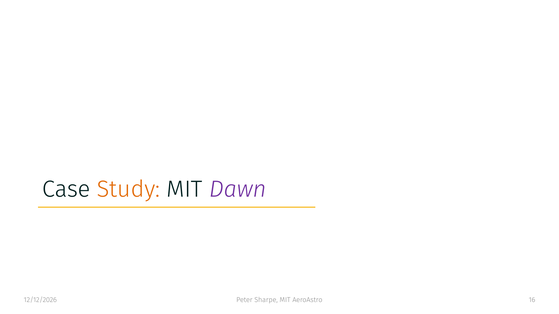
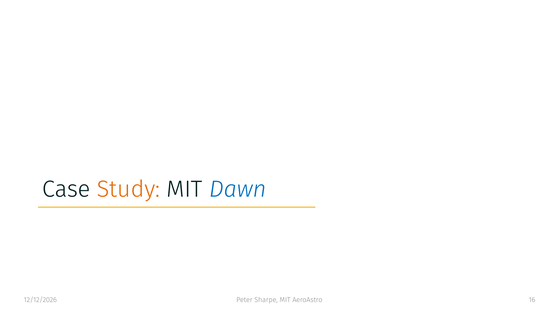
Dawn colour: purple -> blue (238, 190)
